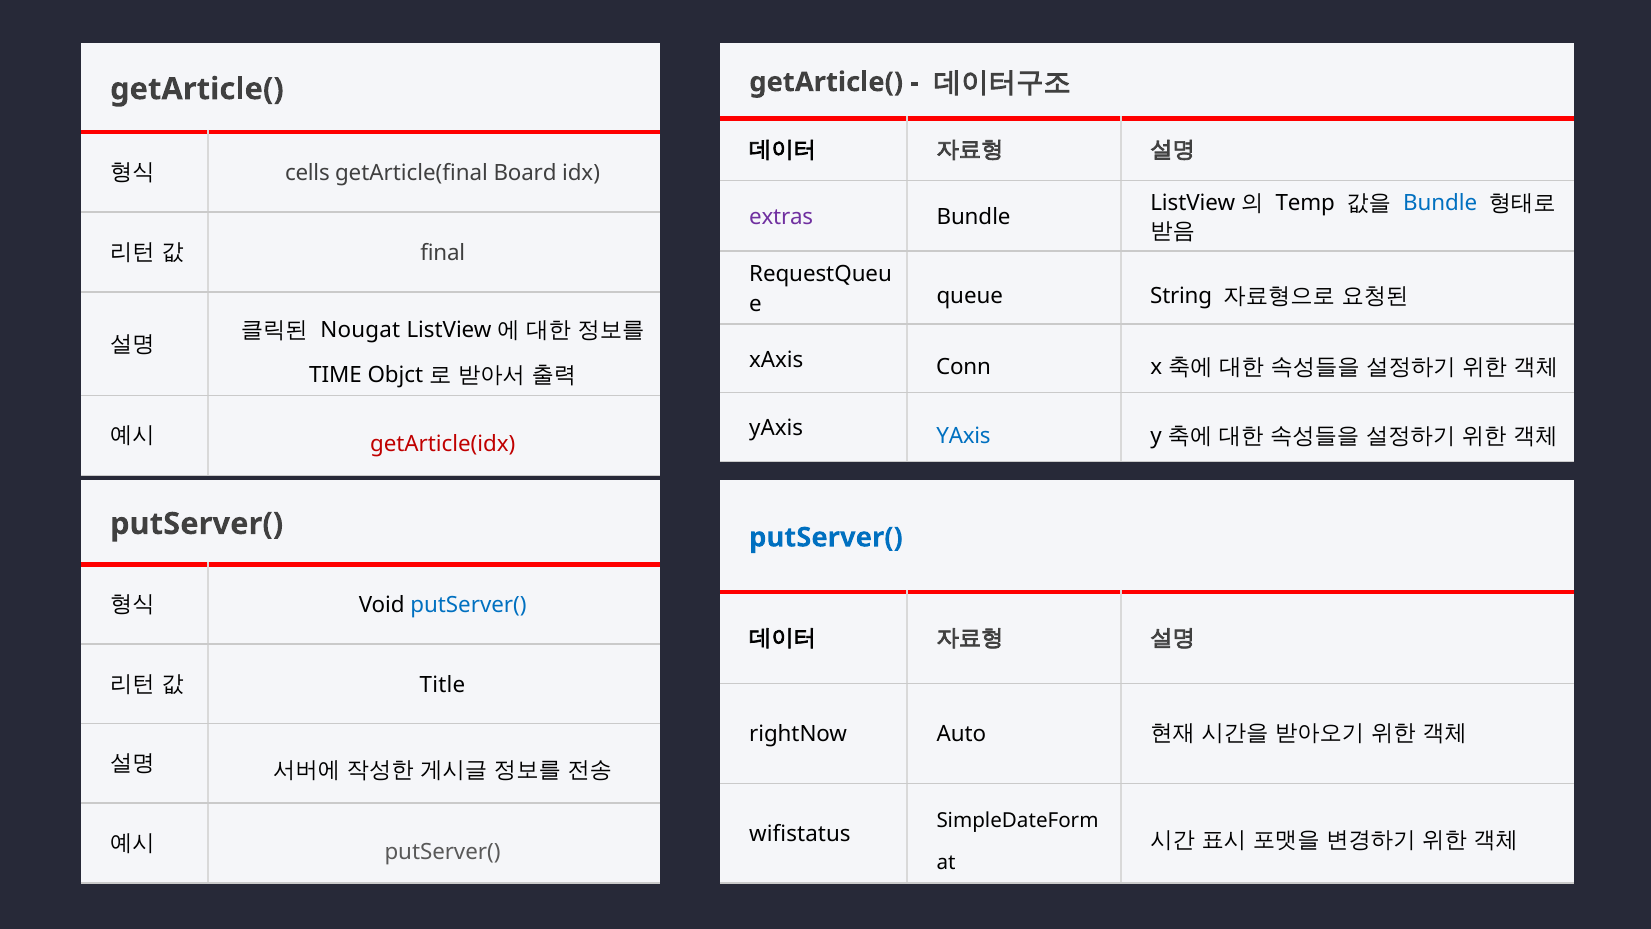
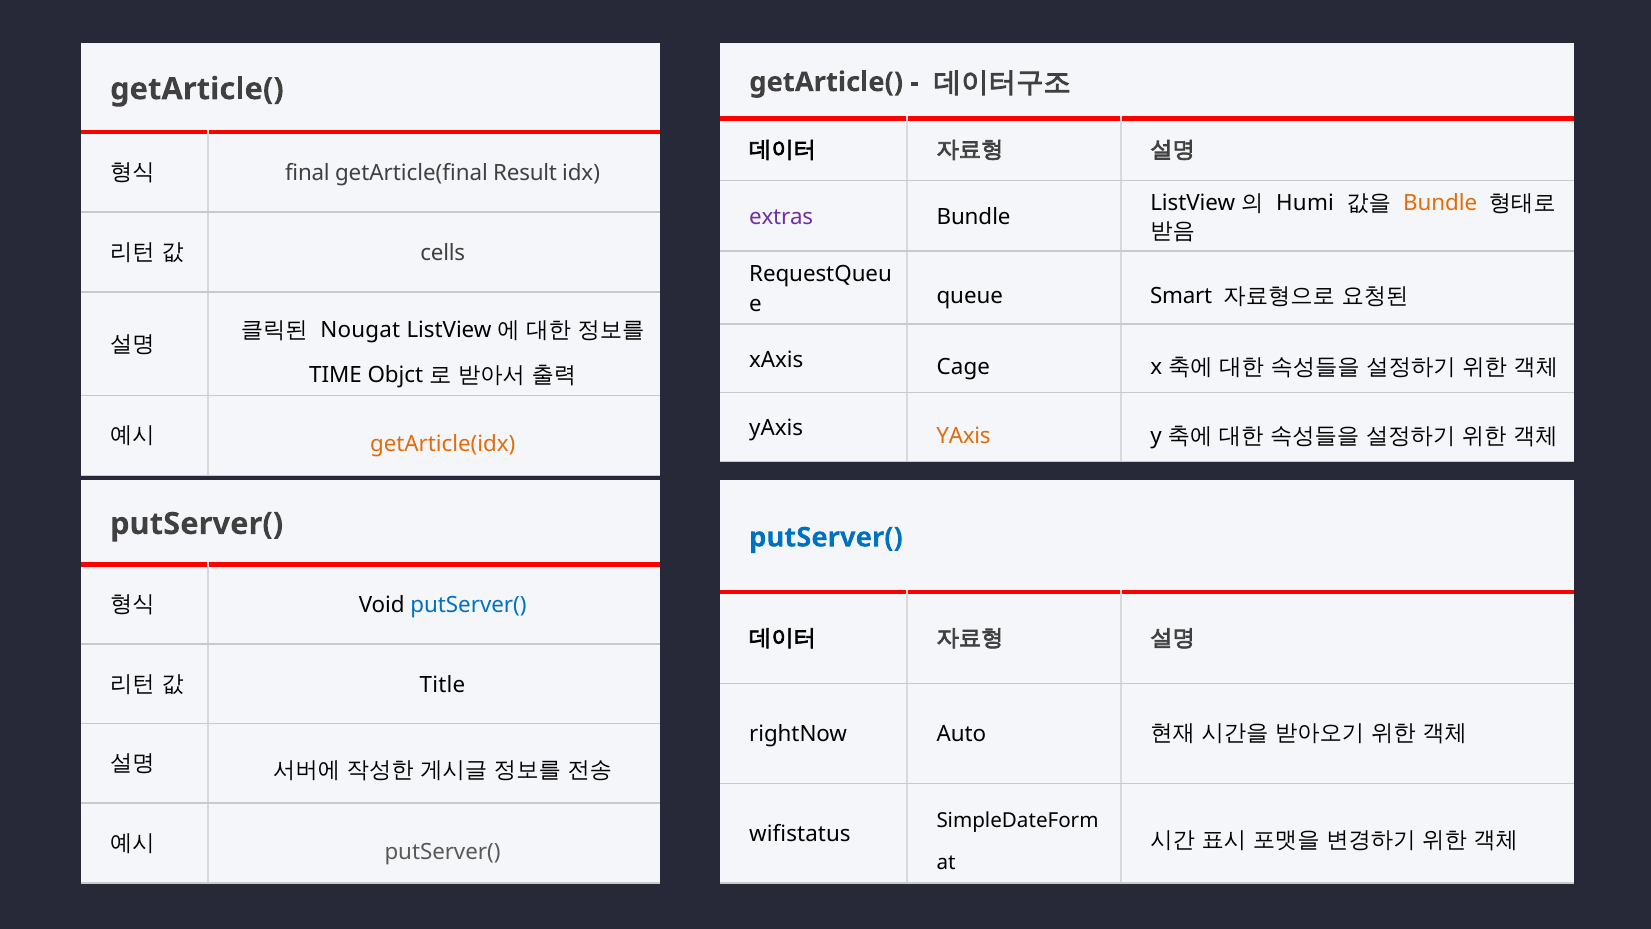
cells: cells -> final (307, 173)
Board: Board -> Result (525, 173)
Temp: Temp -> Humi (1305, 203)
Bundle colour: blue -> orange (1440, 203)
final: final -> cells (443, 253)
String: String -> Smart (1181, 296)
Conn: Conn -> Cage (963, 367)
YAxis colour: blue -> orange (964, 436)
getArticle(idx colour: red -> orange (443, 444)
